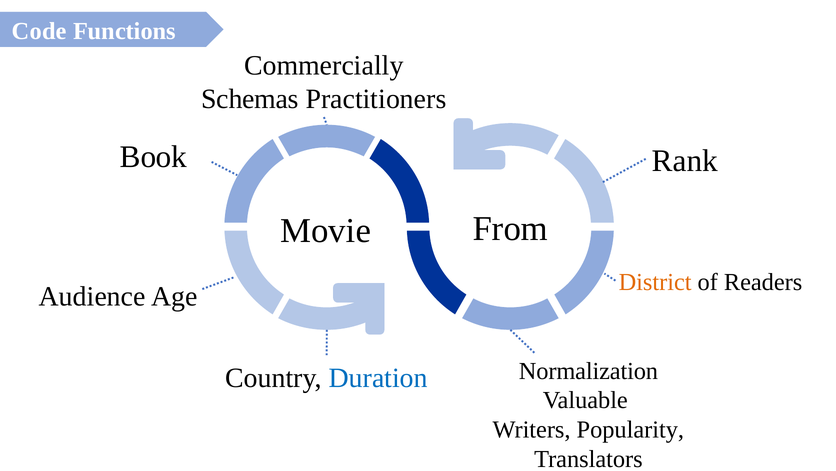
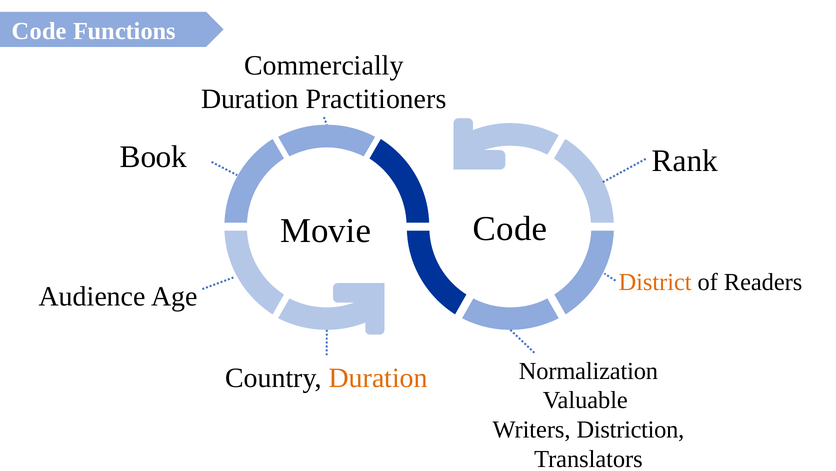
Schemas: Schemas -> Duration (250, 99)
From: From -> Code (510, 228)
Duration colour: blue -> orange (378, 378)
Popularity: Popularity -> Distriction (630, 429)
